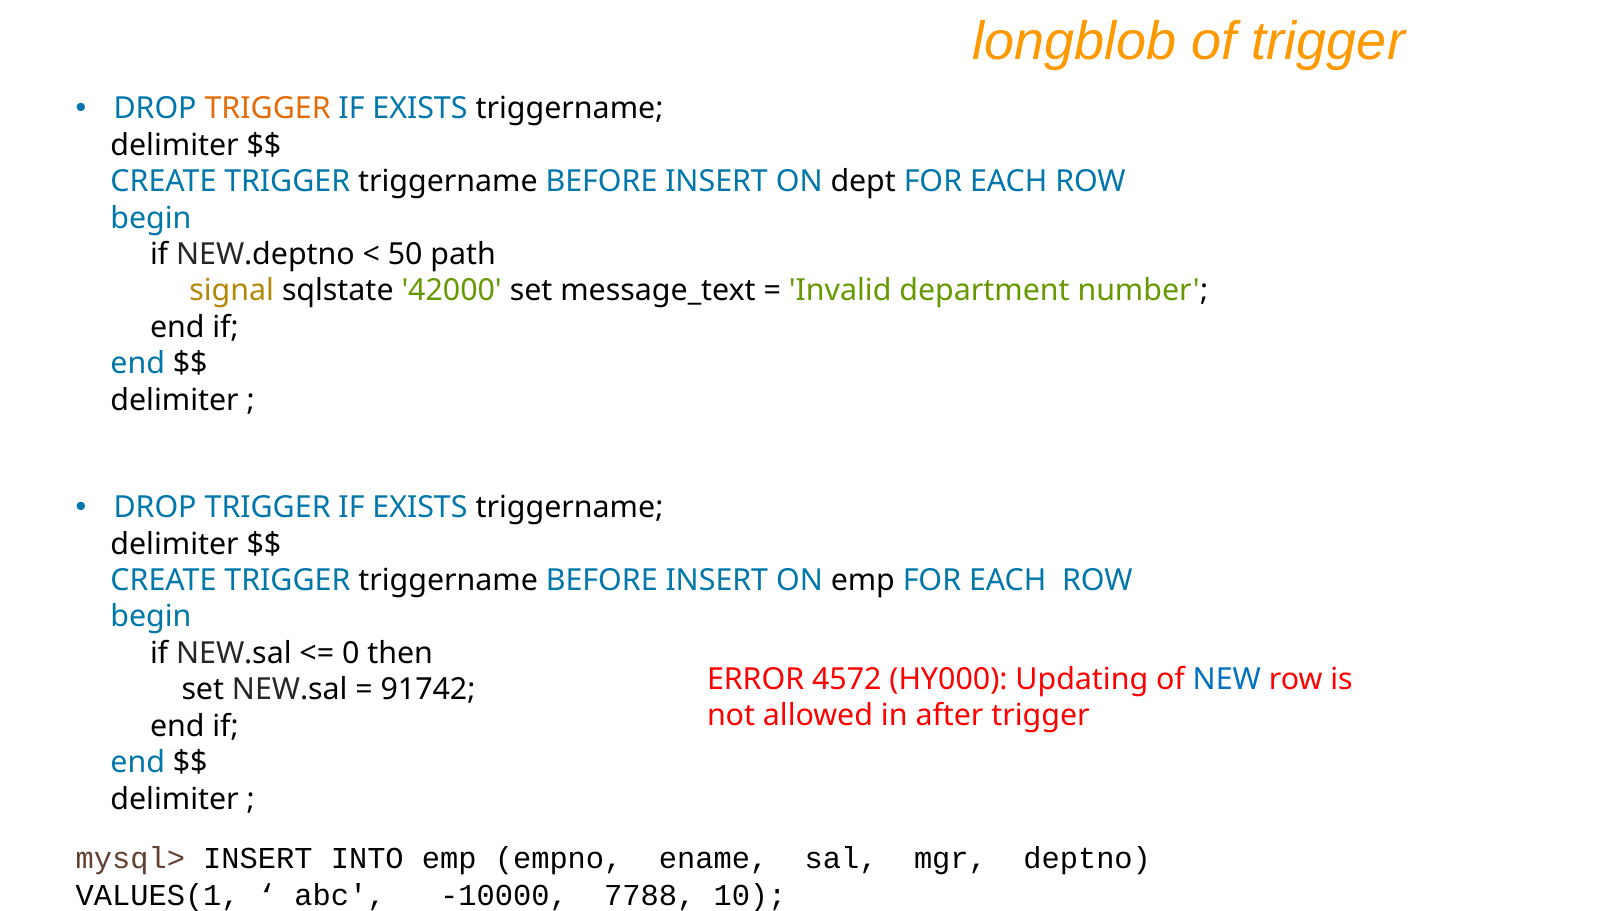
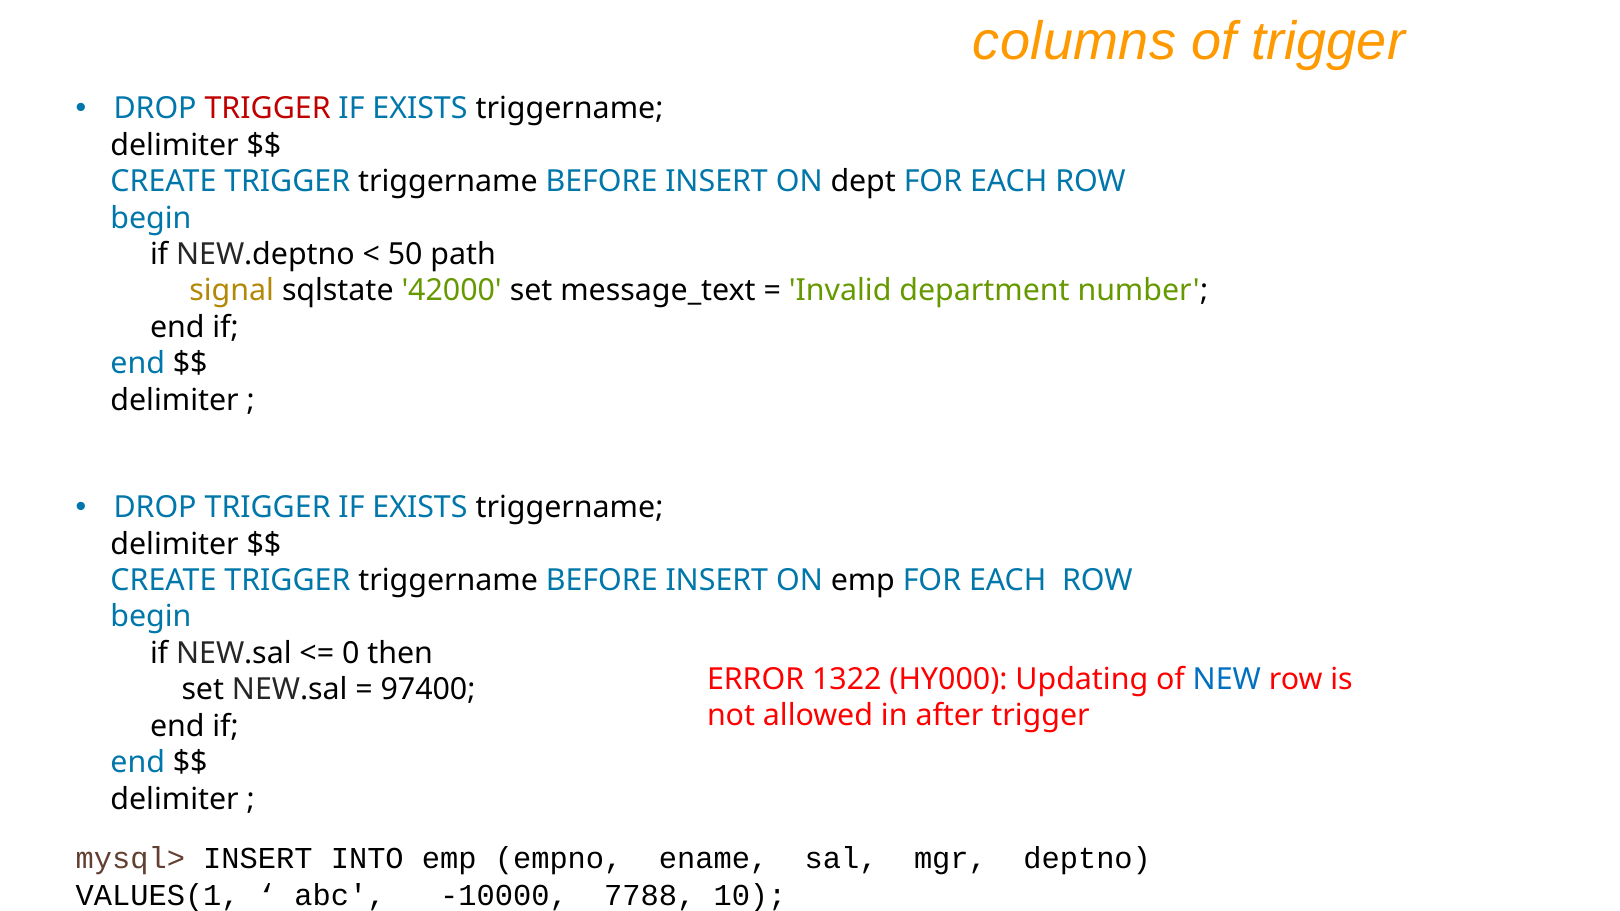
longblob: longblob -> columns (1075, 42)
TRIGGER colour: orange -> red (268, 109)
4572: 4572 -> 1322 (847, 680)
91742: 91742 -> 97400 (428, 690)
